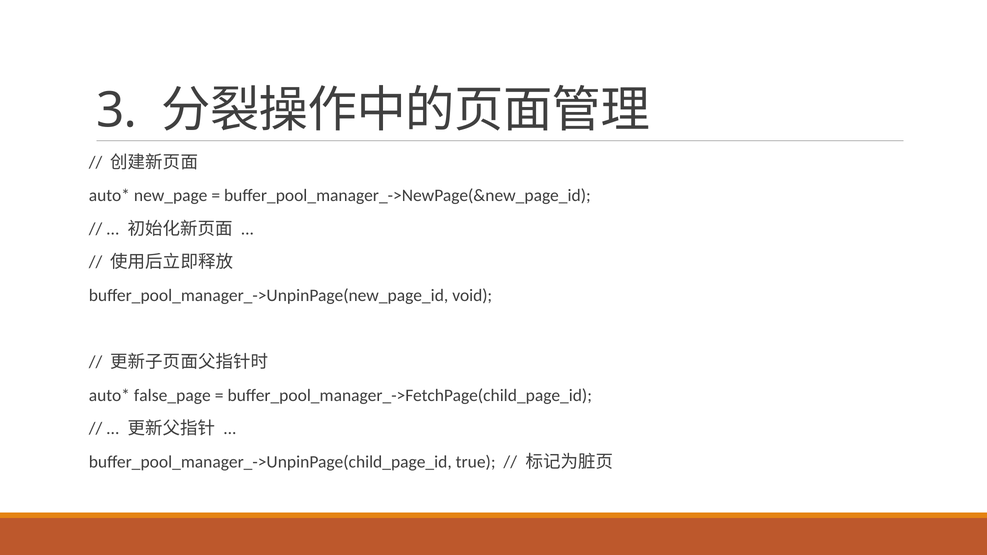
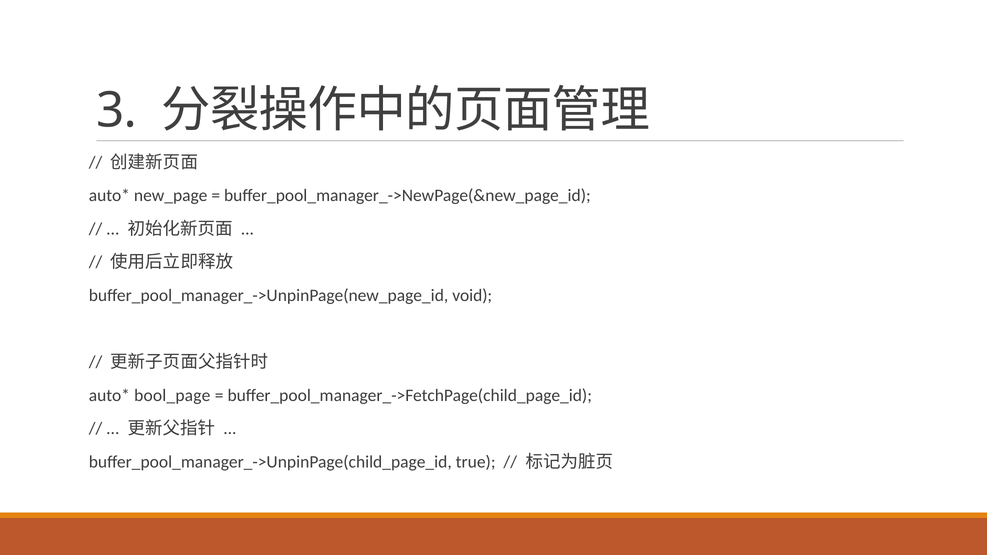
false_page: false_page -> bool_page (172, 395)
